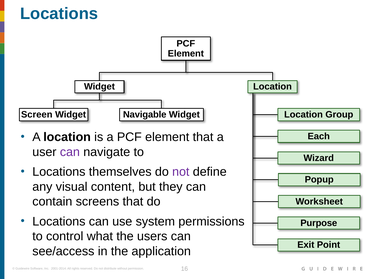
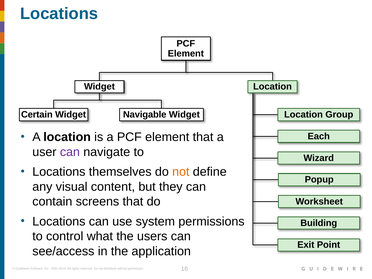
Screen: Screen -> Certain (37, 115)
not colour: purple -> orange (181, 172)
Purpose: Purpose -> Building (319, 223)
